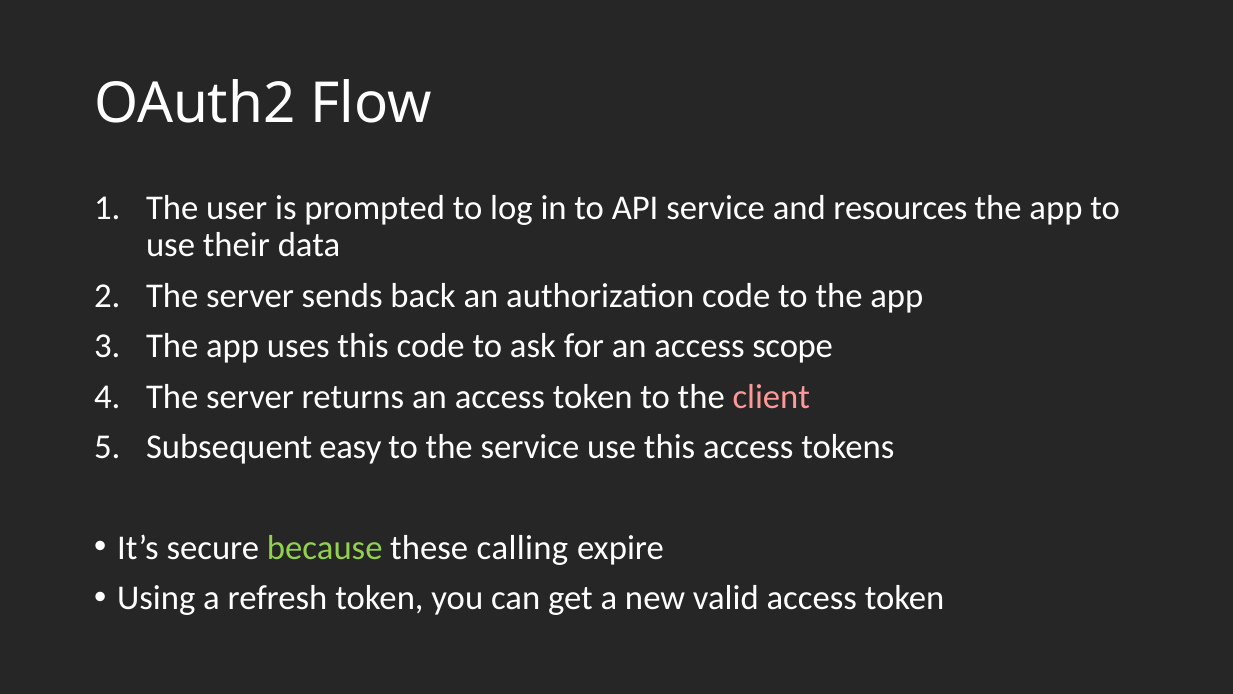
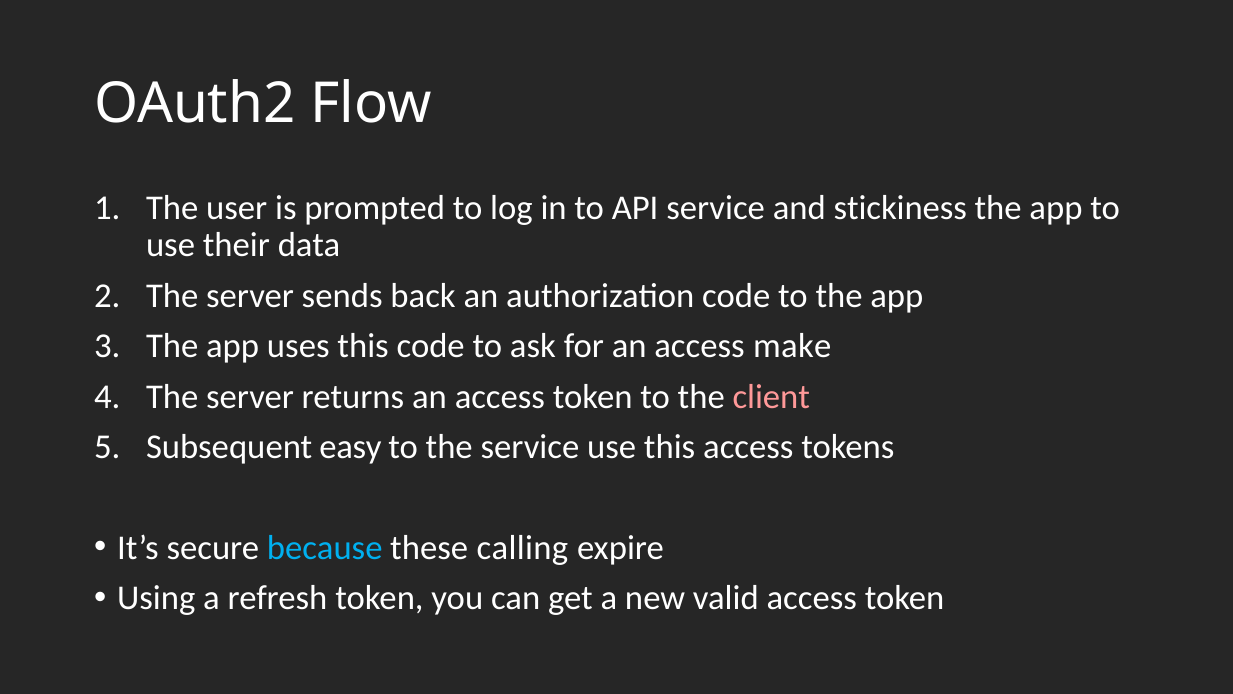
resources: resources -> stickiness (900, 208)
scope: scope -> make (792, 346)
because colour: light green -> light blue (325, 547)
